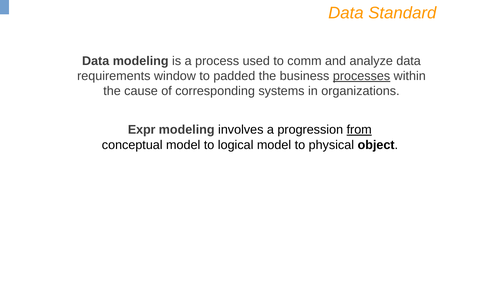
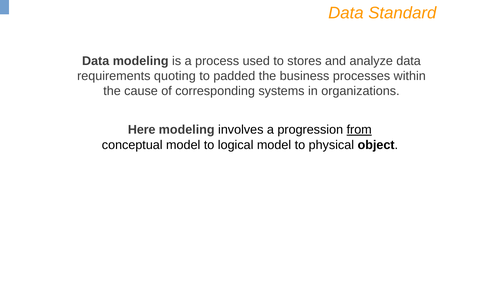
comm: comm -> stores (304, 61)
window: window -> quoting (175, 76)
processes underline: present -> none (362, 76)
Expr: Expr -> Here (142, 130)
